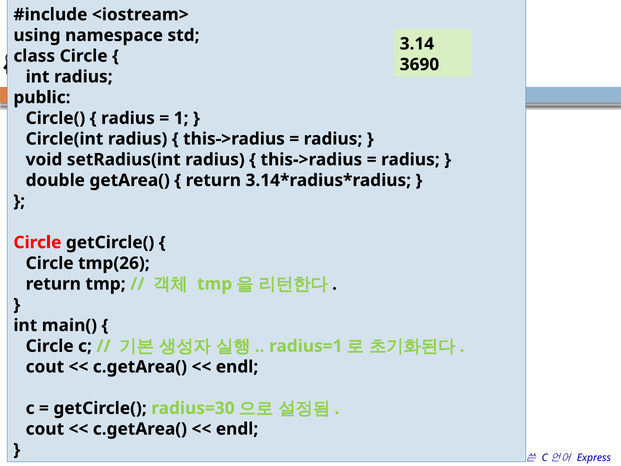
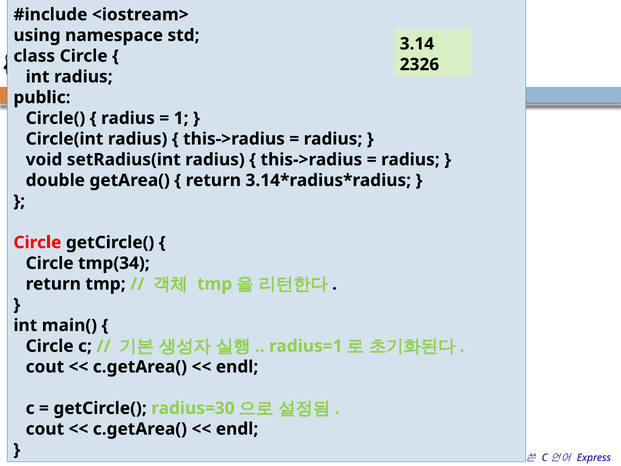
3690: 3690 -> 2326 (419, 64)
tmp(26: tmp(26 -> tmp(34 (114, 263)
